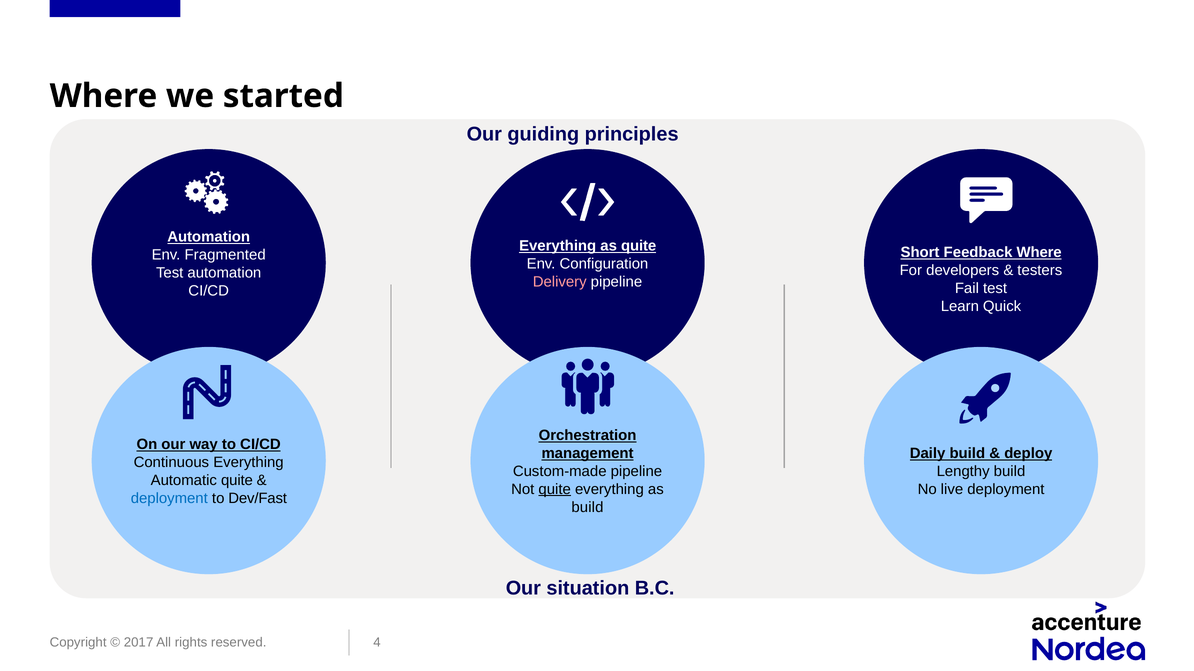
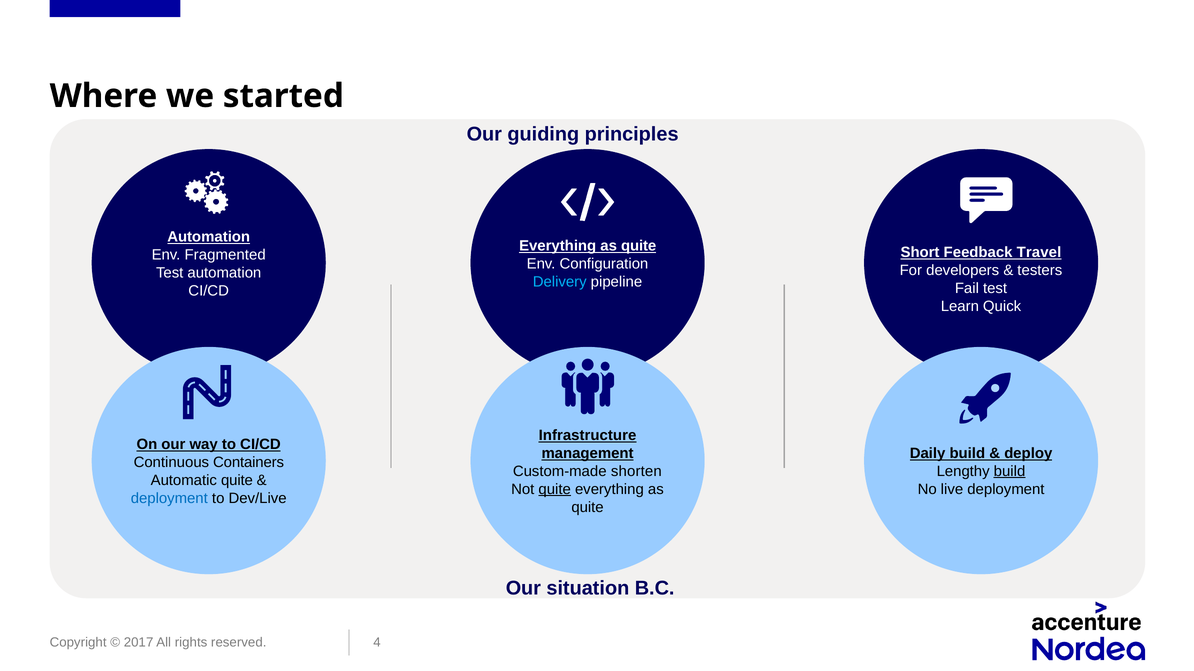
Feedback Where: Where -> Travel (1039, 253)
Delivery colour: pink -> light blue (560, 282)
Orchestration: Orchestration -> Infrastructure (587, 436)
Continuous Everything: Everything -> Containers (249, 463)
Custom-made pipeline: pipeline -> shorten (636, 472)
build underline: none -> present (1010, 472)
Dev/Fast: Dev/Fast -> Dev/Live (258, 499)
build: build -> quite (587, 508)
